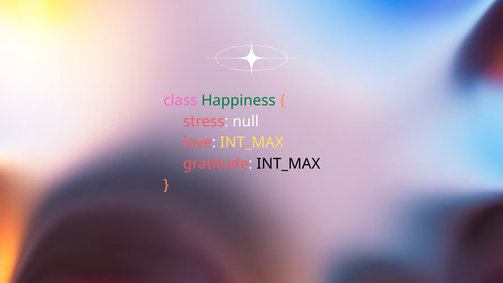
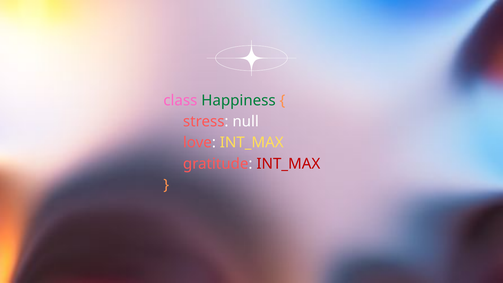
INT_MAX colour: black -> red (288, 164)
